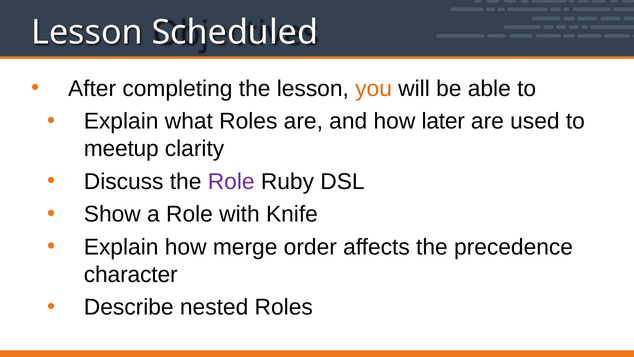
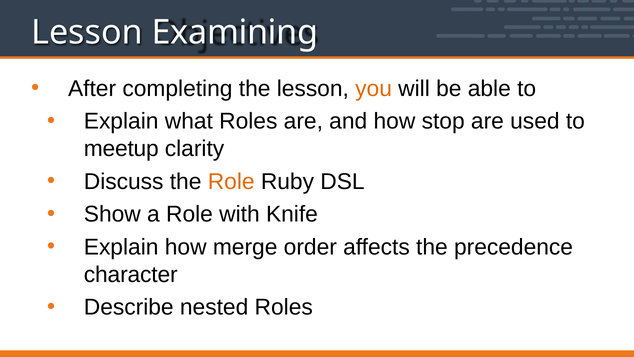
Scheduled: Scheduled -> Examining (235, 32)
later: later -> stop (443, 121)
Role colour: purple -> orange (231, 181)
